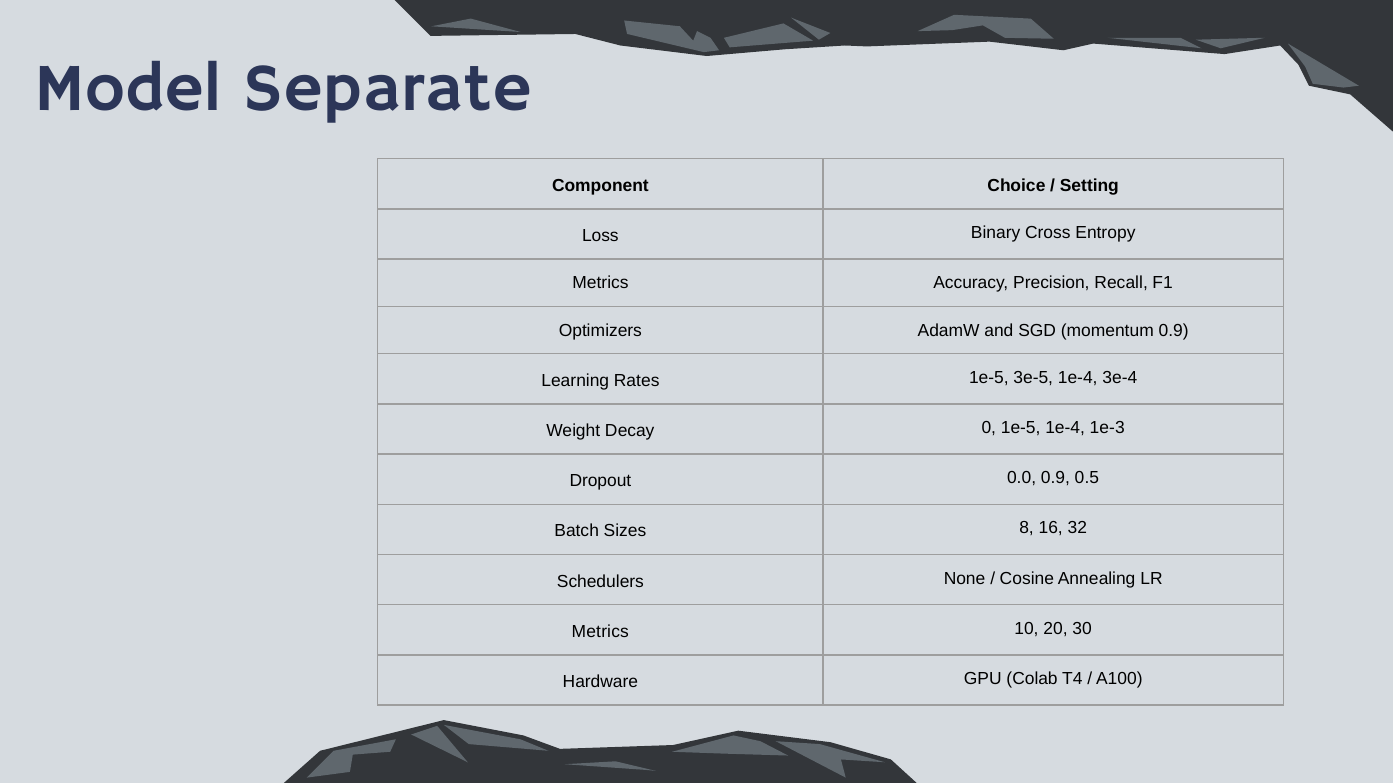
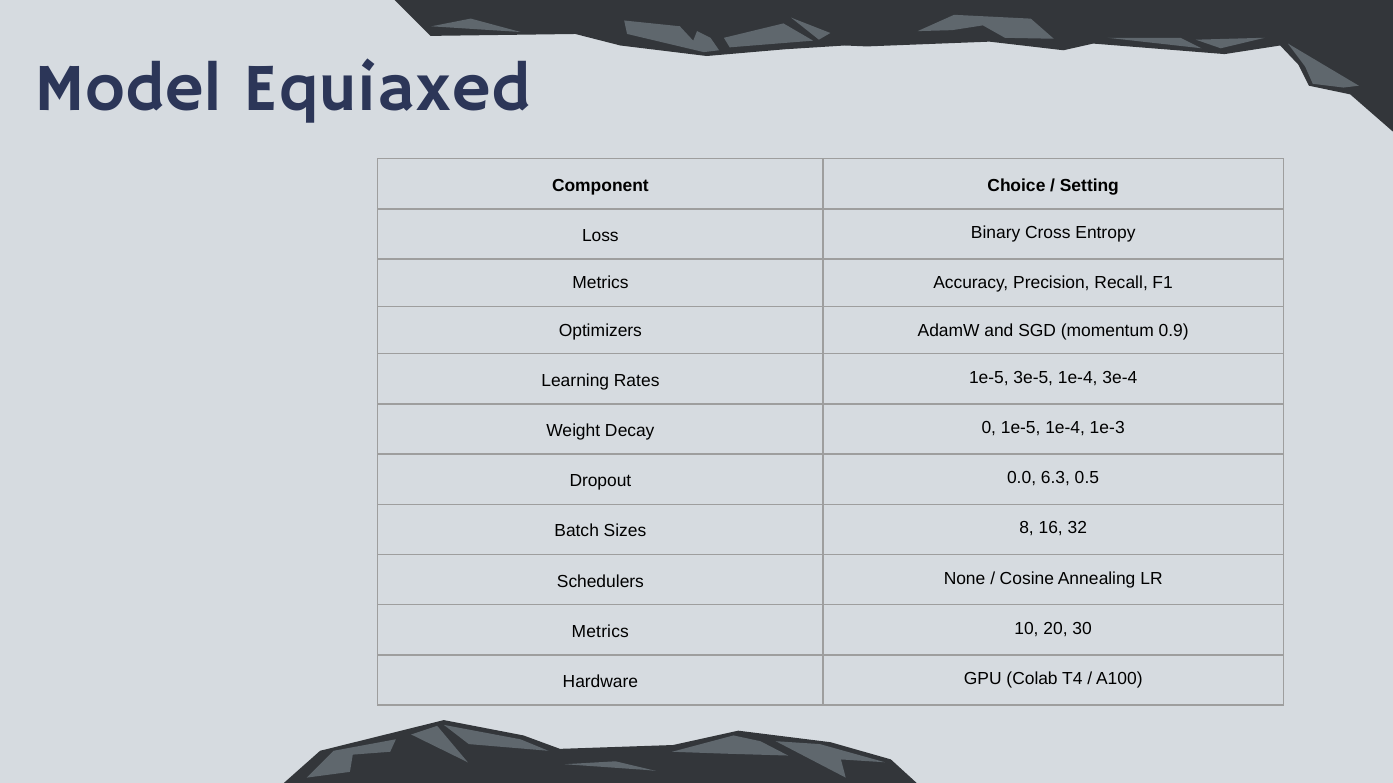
Separate: Separate -> Equiaxed (387, 89)
0.0 0.9: 0.9 -> 6.3 (1055, 478)
